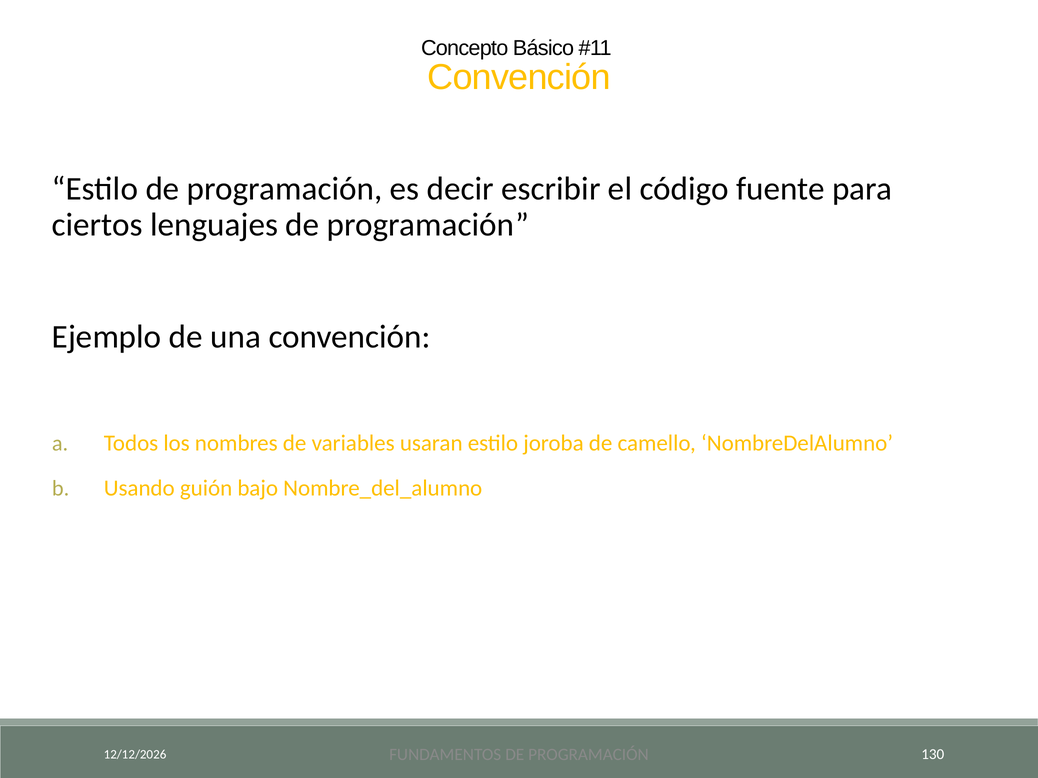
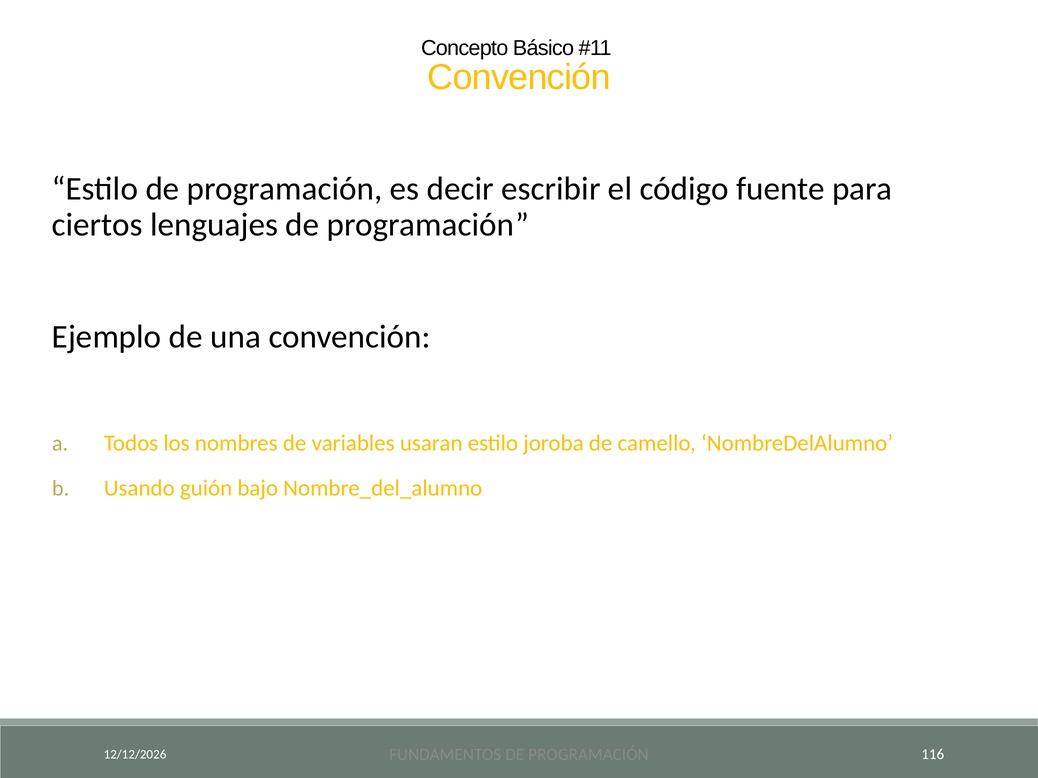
130: 130 -> 116 (933, 755)
